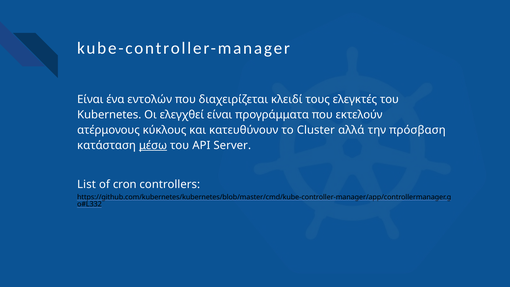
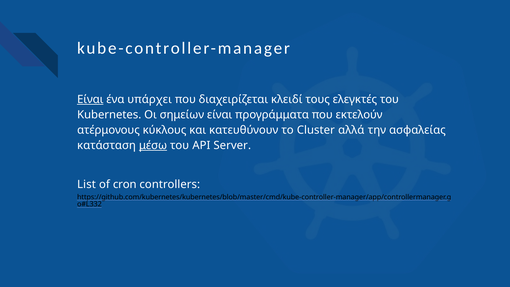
Είναι underline: none -> present (90, 99)
εντολών: εντολών -> υπάρχει (150, 99)
ελεγχθεί: ελεγχθεί -> σημείων (182, 115)
πρόσβαση: πρόσβαση -> ασφαλείας (417, 130)
